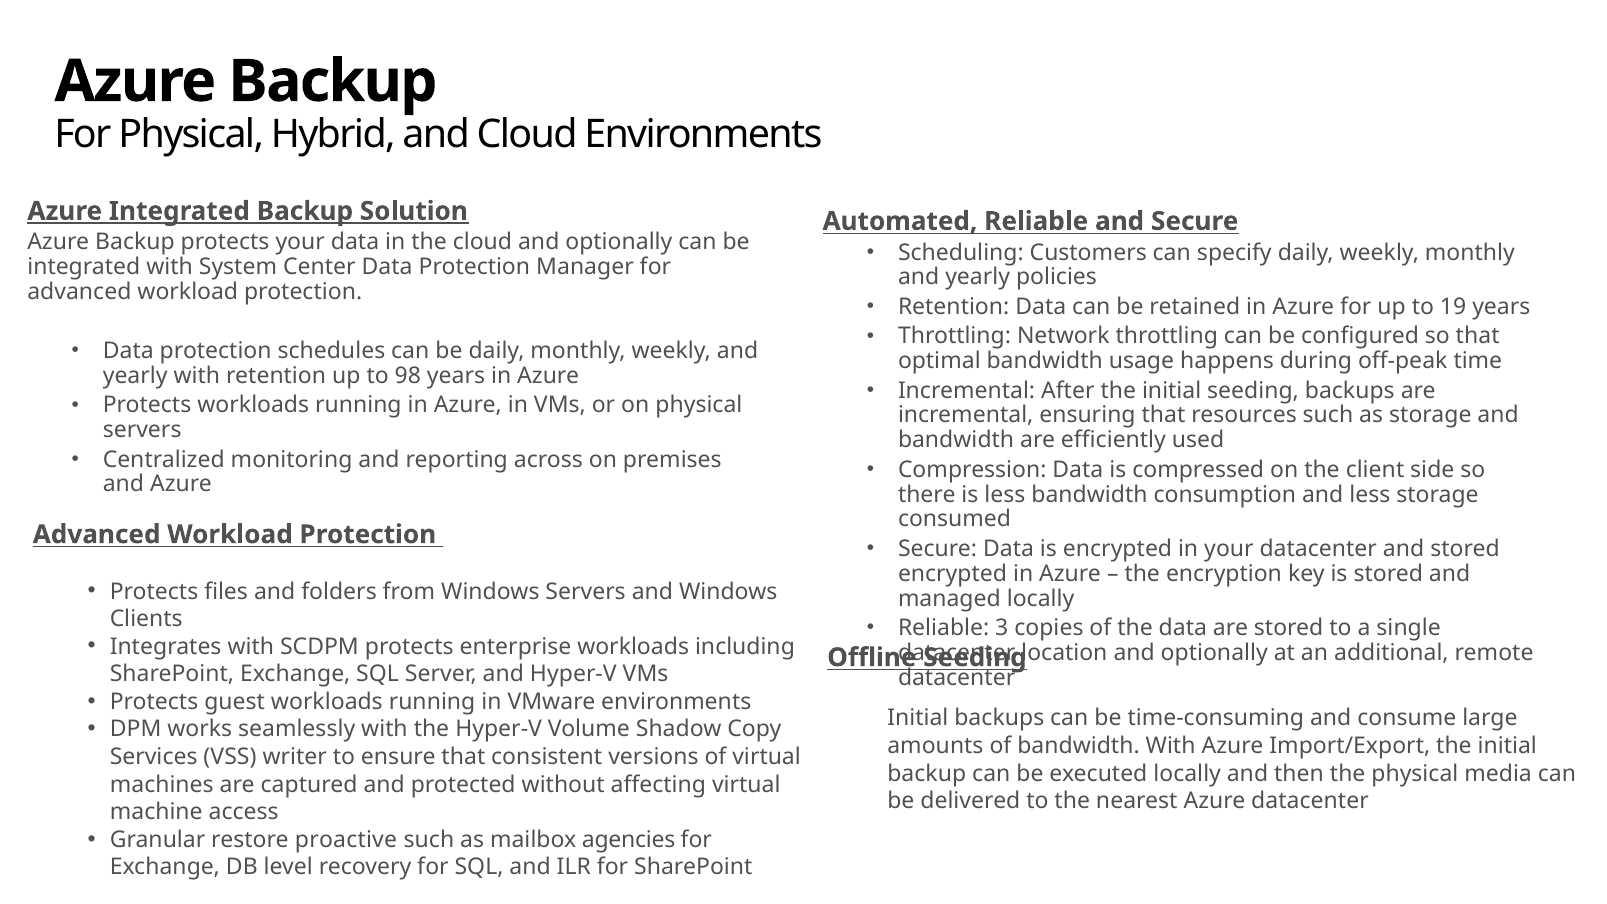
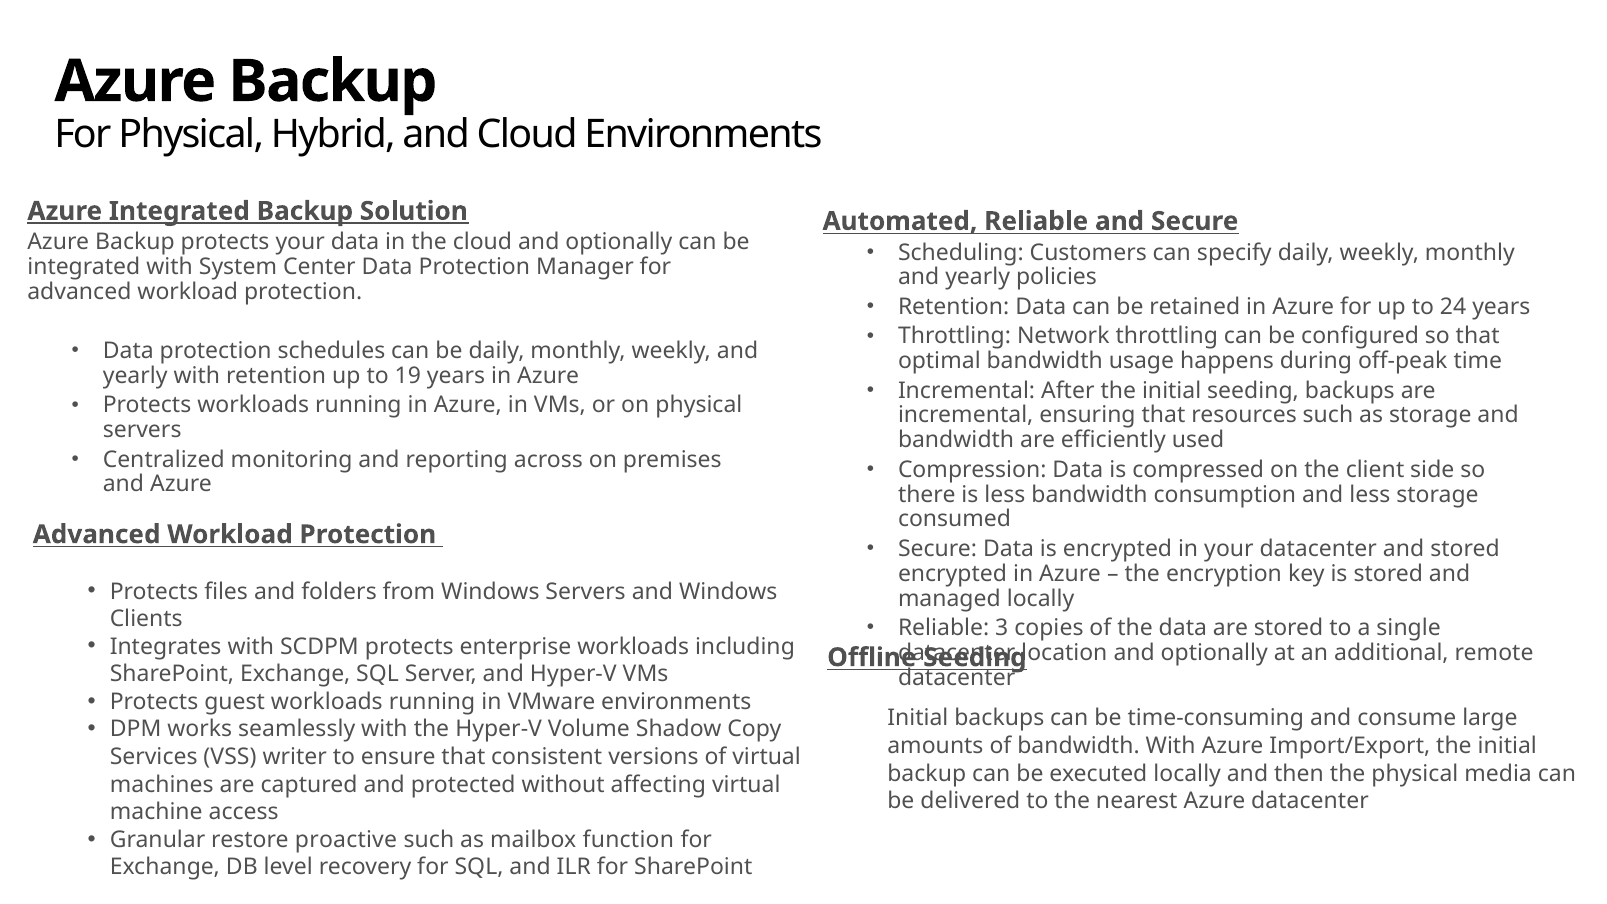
19: 19 -> 24 (1453, 307)
98: 98 -> 19 (408, 376)
agencies: agencies -> function (628, 840)
